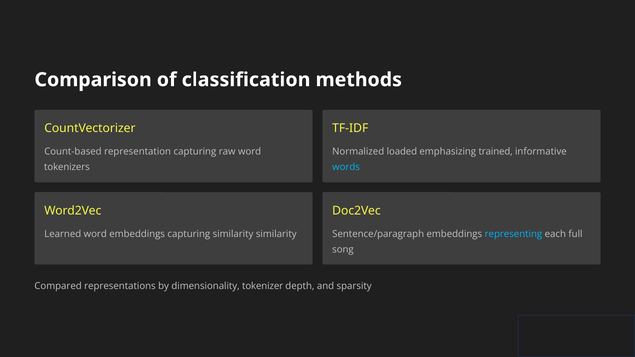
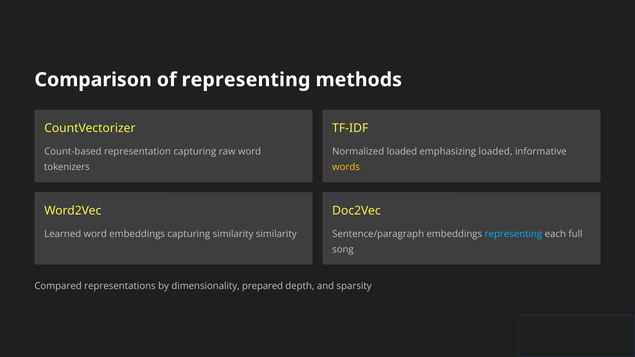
of classification: classification -> representing (246, 80)
emphasizing trained: trained -> loaded (496, 152)
words colour: light blue -> yellow (346, 167)
tokenizer: tokenizer -> prepared (263, 286)
